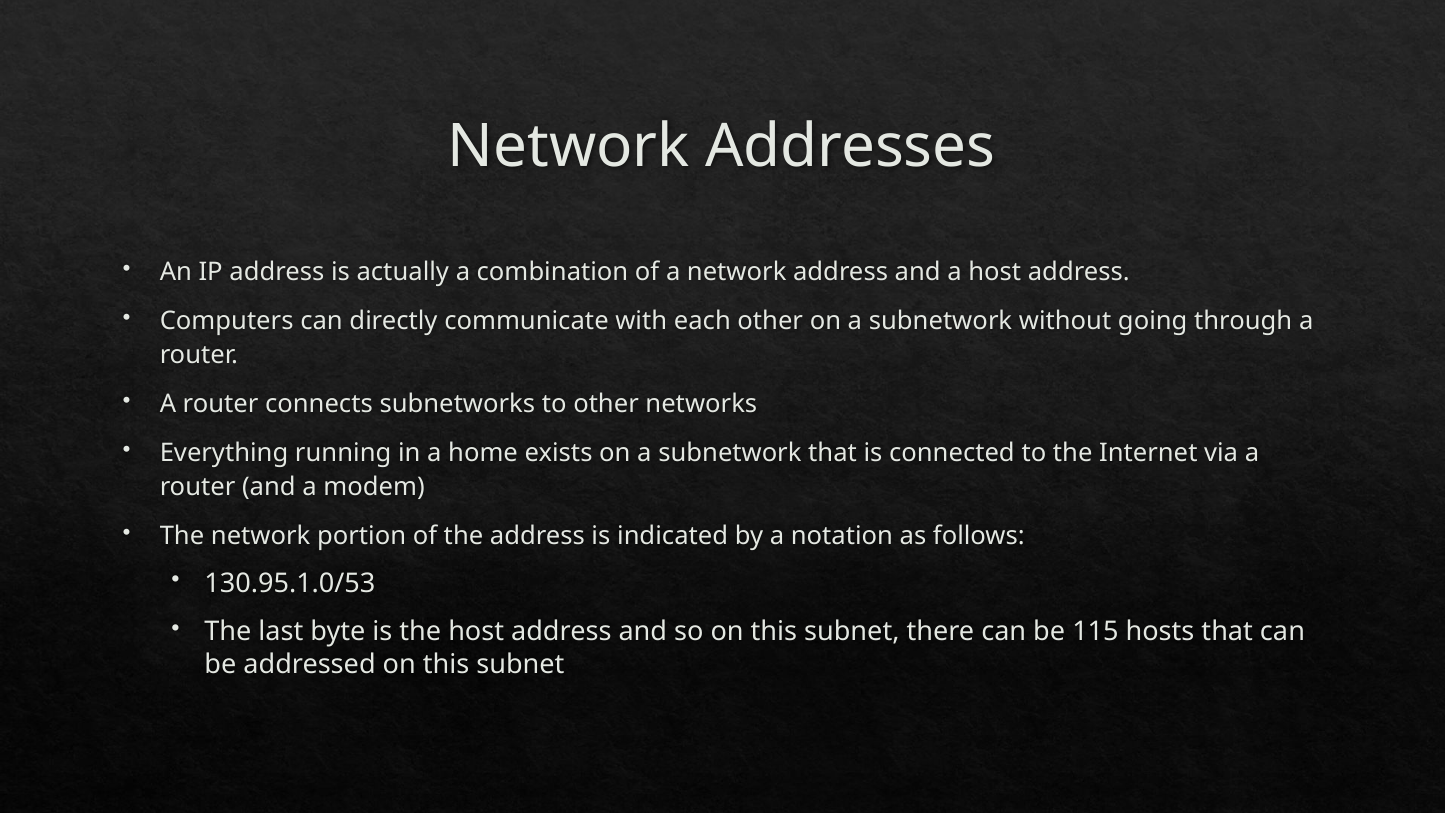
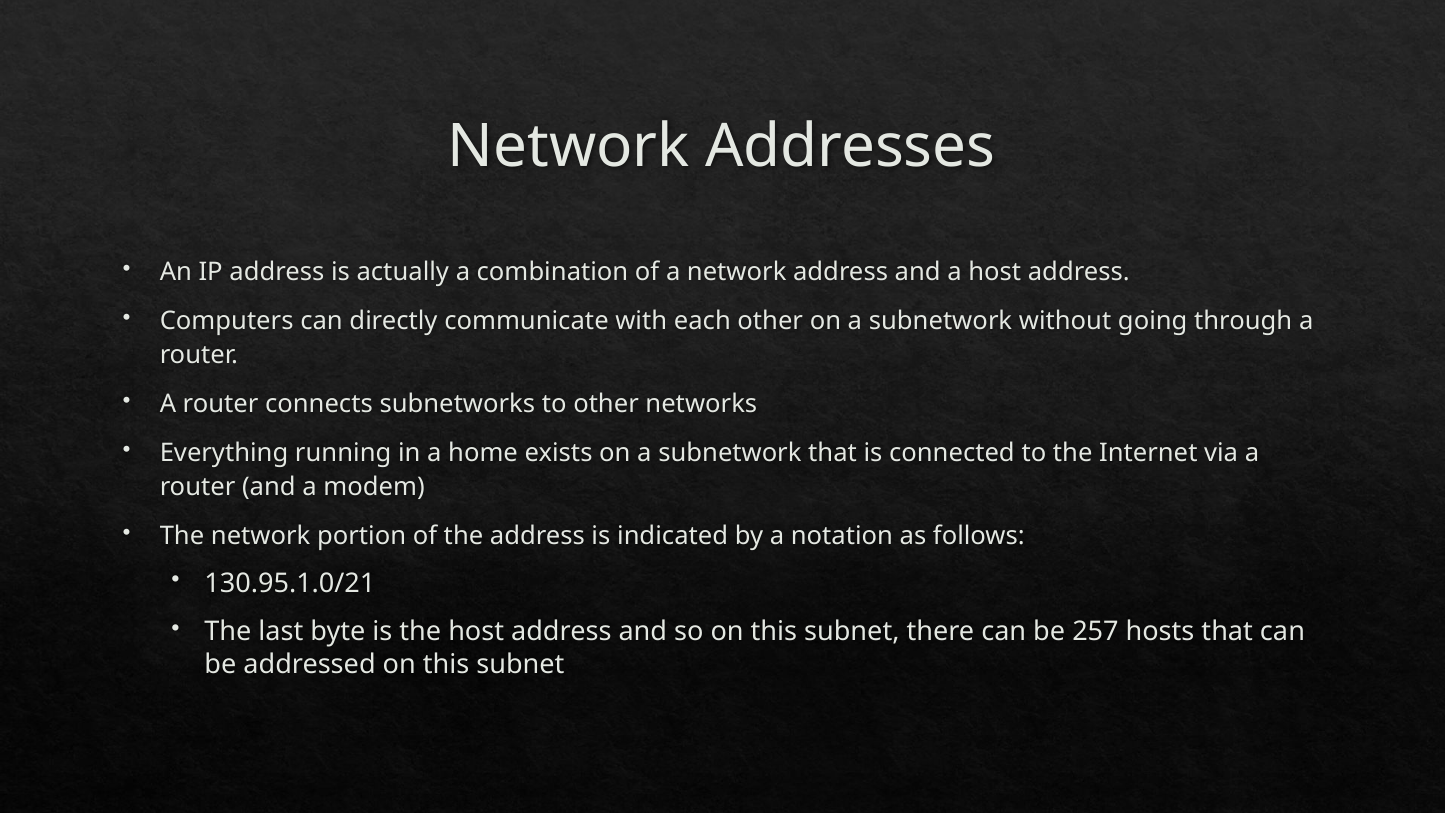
130.95.1.0/53: 130.95.1.0/53 -> 130.95.1.0/21 (290, 583)
115: 115 -> 257 (1095, 631)
